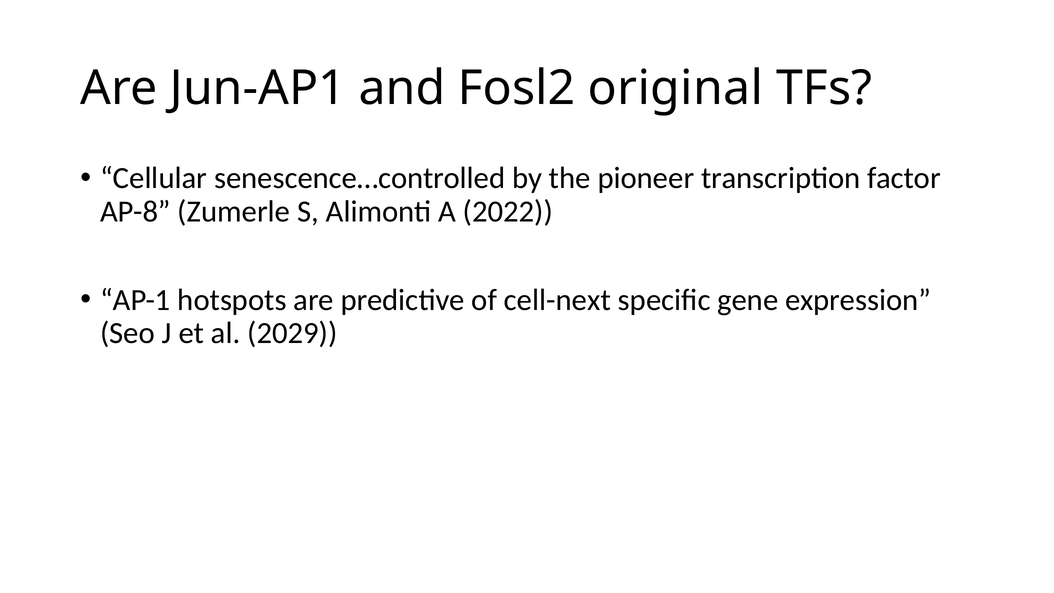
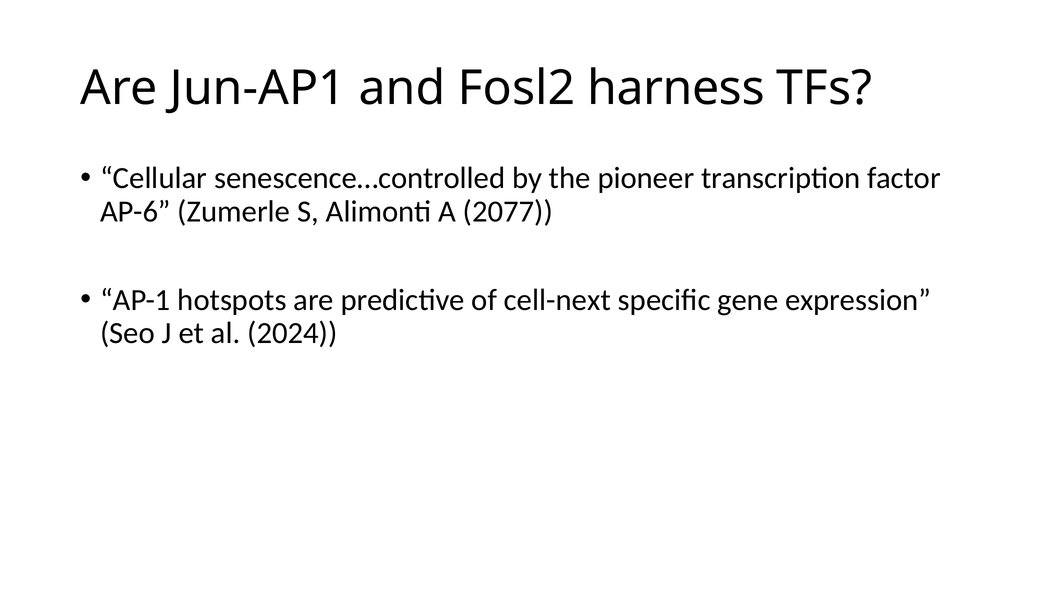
original: original -> harness (676, 89)
AP-8: AP-8 -> AP-6 (135, 211)
2022: 2022 -> 2077 (508, 211)
2029: 2029 -> 2024 (292, 333)
